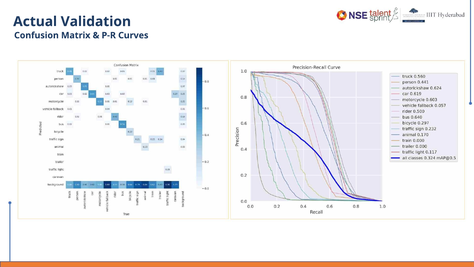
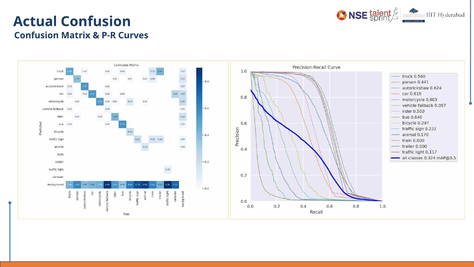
Actual Validation: Validation -> Confusion (96, 22)
